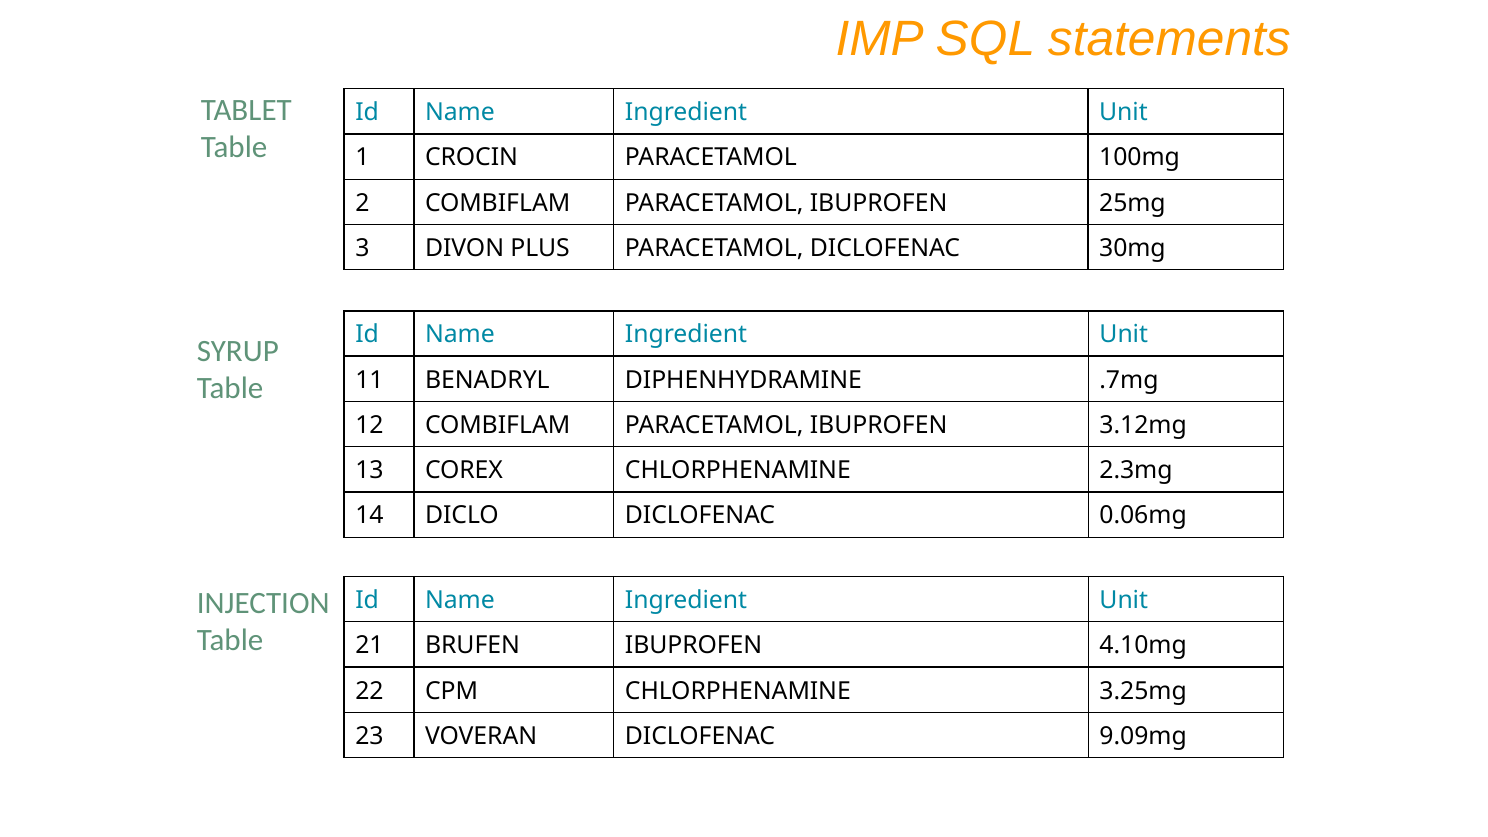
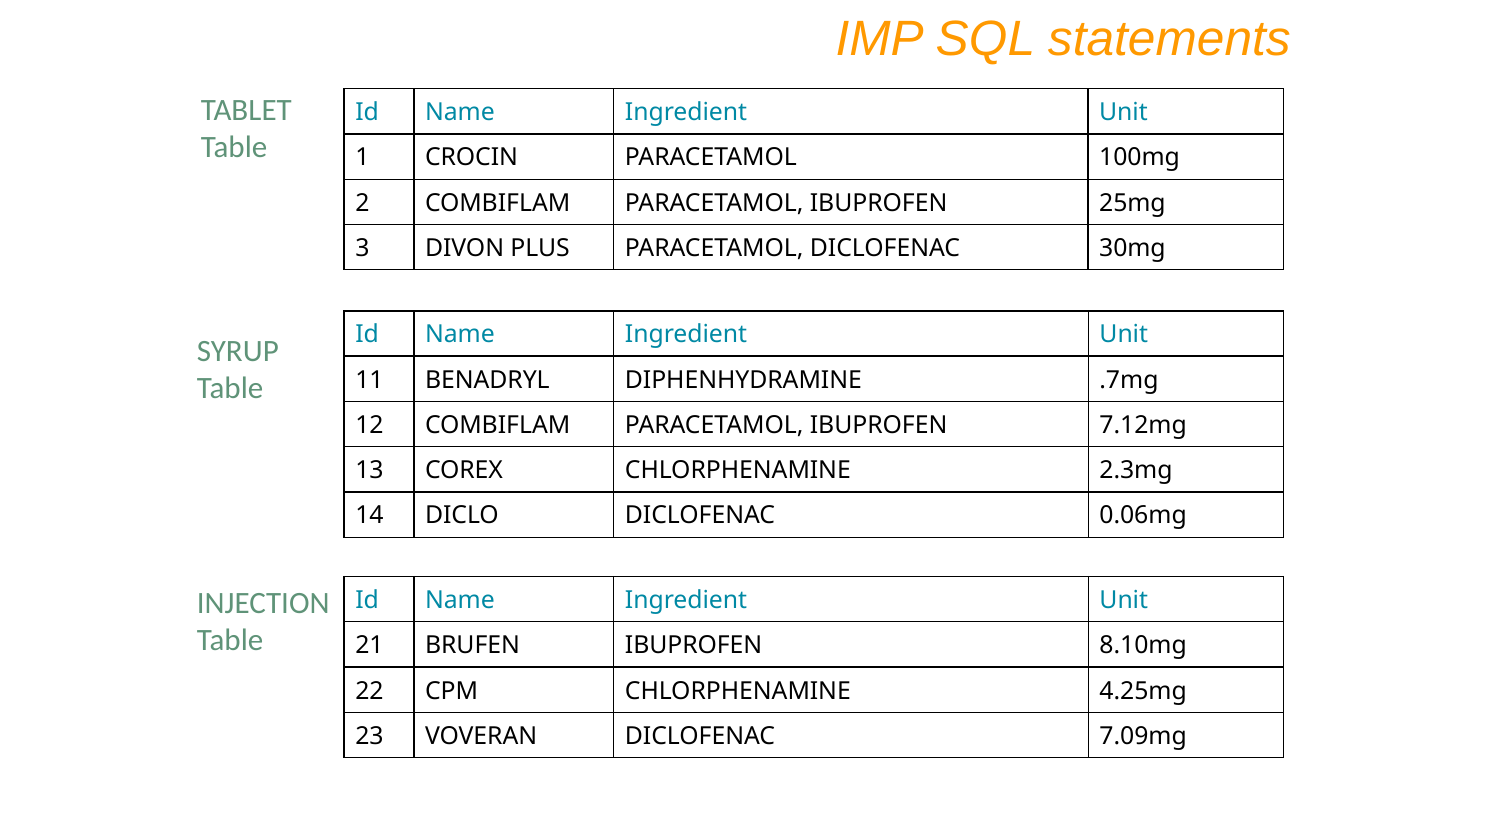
3.12mg: 3.12mg -> 7.12mg (1143, 425)
4.10mg: 4.10mg -> 8.10mg (1143, 646)
3.25mg: 3.25mg -> 4.25mg (1143, 691)
9.09mg: 9.09mg -> 7.09mg (1143, 736)
